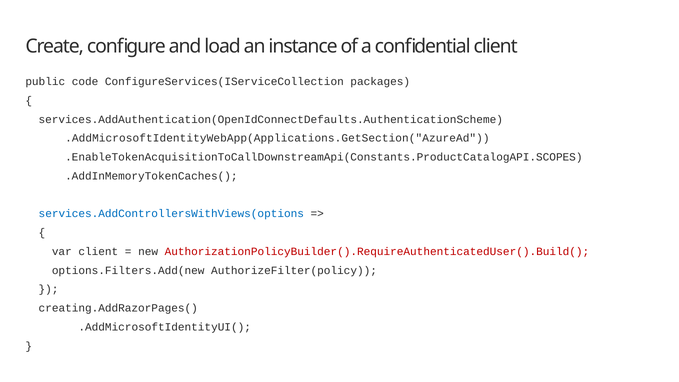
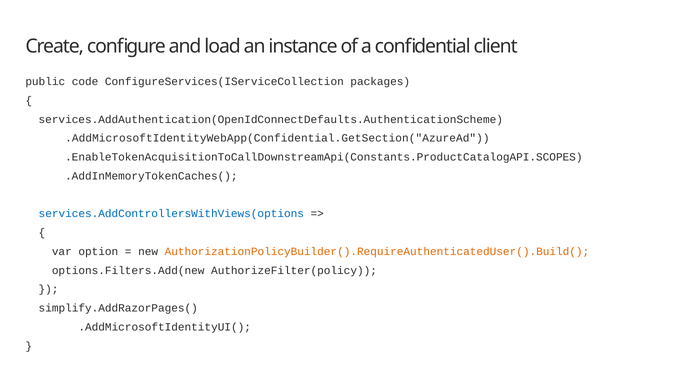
.AddMicrosoftIdentityWebApp(Applications.GetSection("AzureAd: .AddMicrosoftIdentityWebApp(Applications.GetSection("AzureAd -> .AddMicrosoftIdentityWebApp(Confidential.GetSection("AzureAd (277, 138)
var client: client -> option (98, 251)
AuthorizationPolicyBuilder().RequireAuthenticatedUser().Build( colour: red -> orange (377, 251)
creating.AddRazorPages(: creating.AddRazorPages( -> simplify.AddRazorPages( (118, 308)
